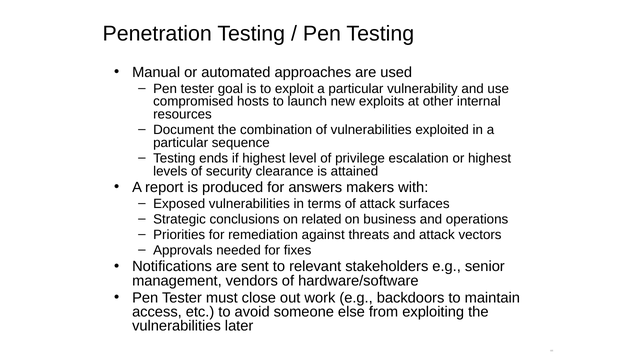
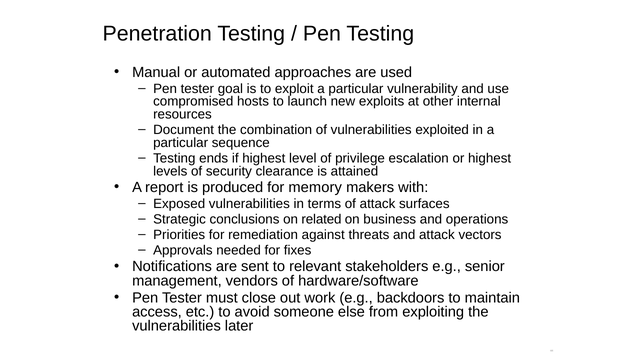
answers: answers -> memory (315, 187)
